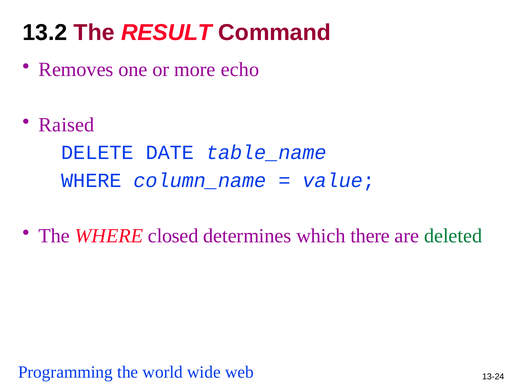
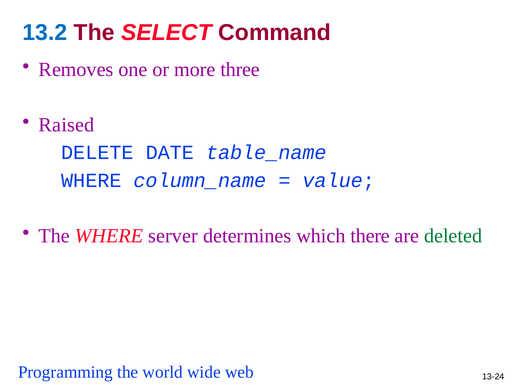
13.2 colour: black -> blue (45, 33)
RESULT: RESULT -> SELECT (166, 33)
echo: echo -> three (240, 69)
closed: closed -> server (173, 236)
